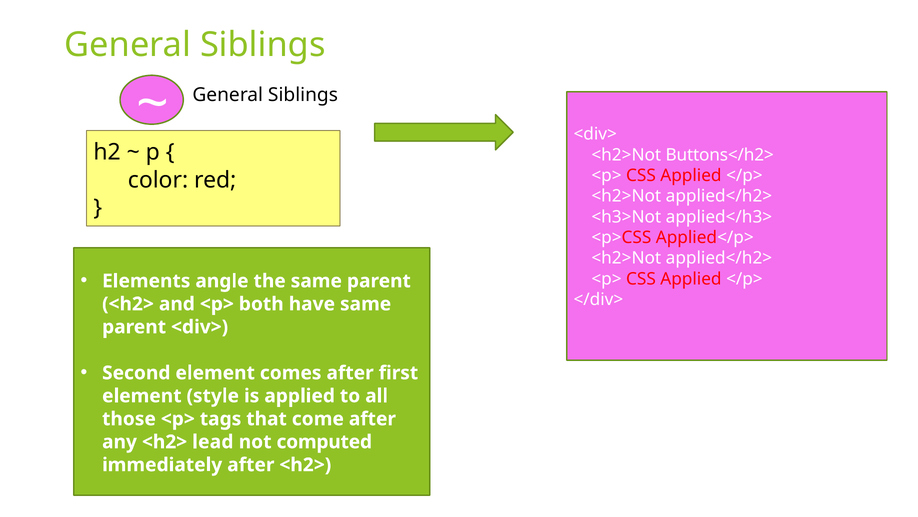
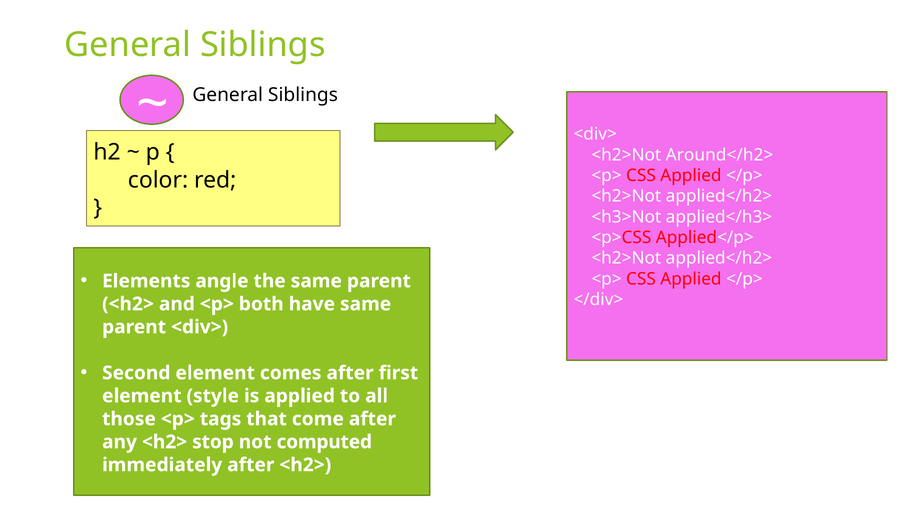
Buttons</h2>: Buttons</h2> -> Around</h2> (720, 155)
lead: lead -> stop (213, 441)
